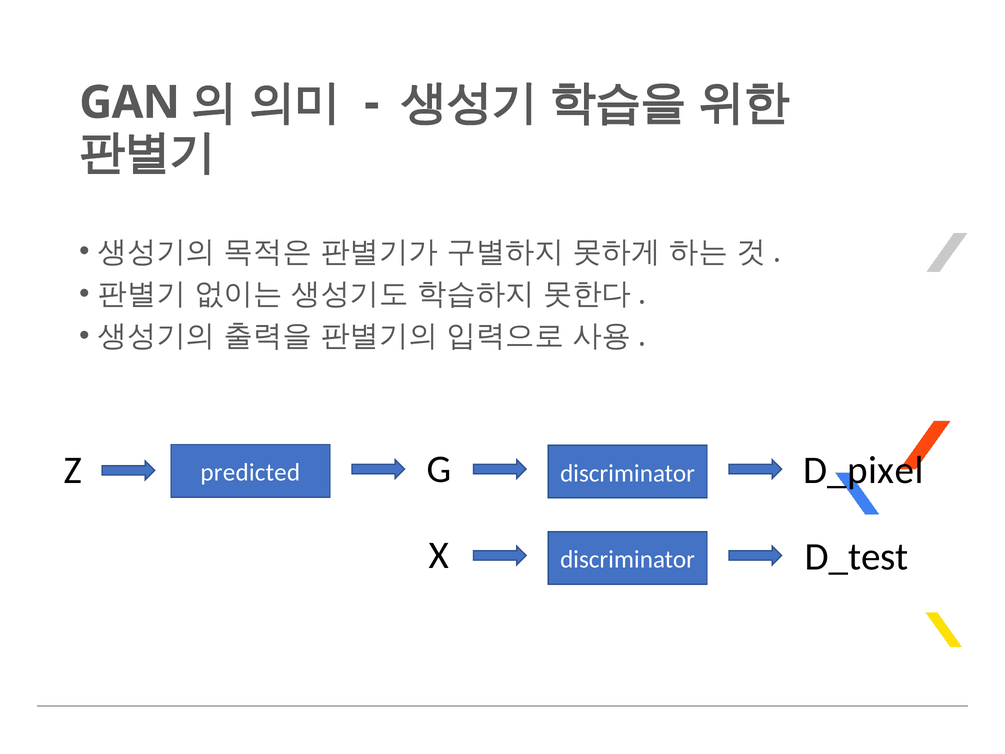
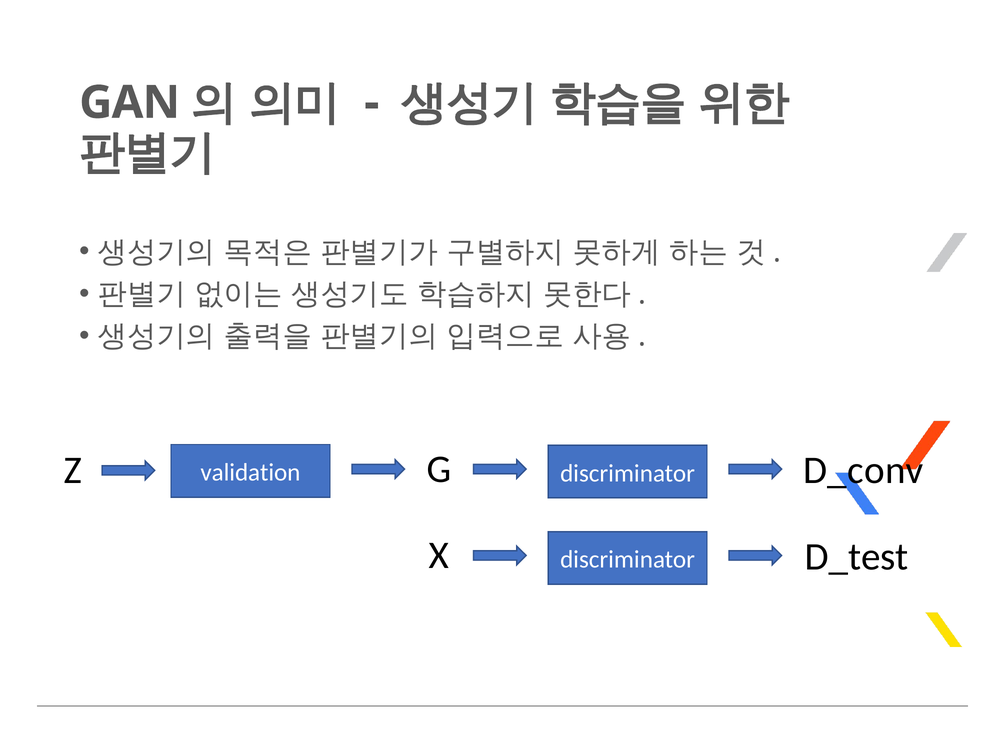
D_pixel: D_pixel -> D_conv (863, 470)
predicted: predicted -> validation (250, 472)
